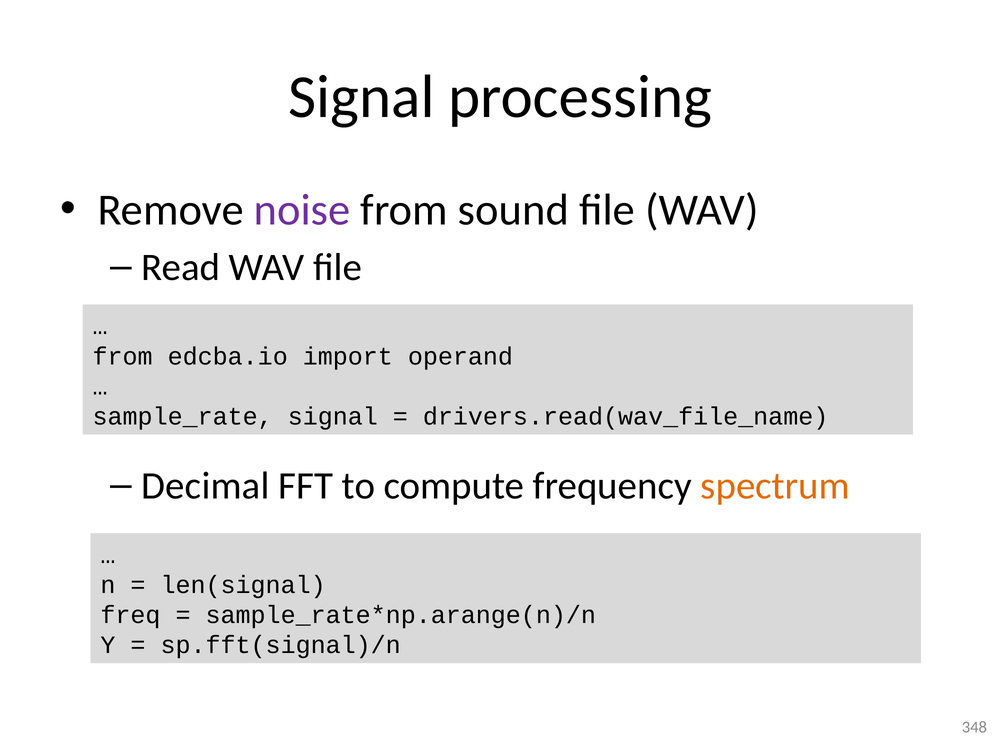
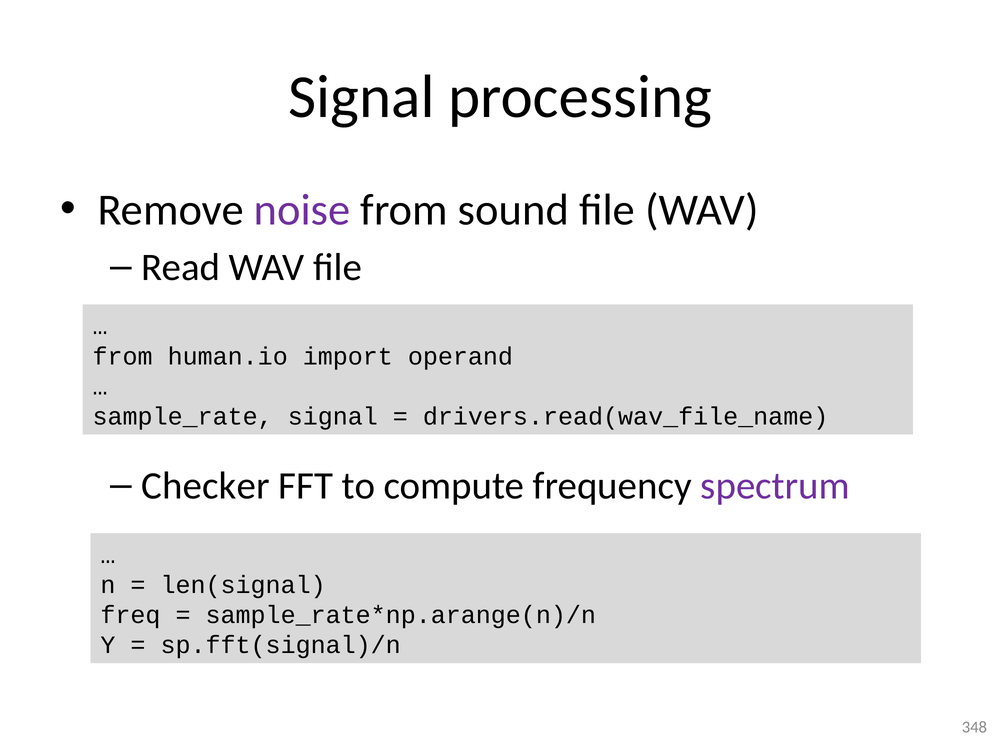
edcba.io: edcba.io -> human.io (228, 356)
Decimal: Decimal -> Checker (205, 486)
spectrum colour: orange -> purple (775, 486)
